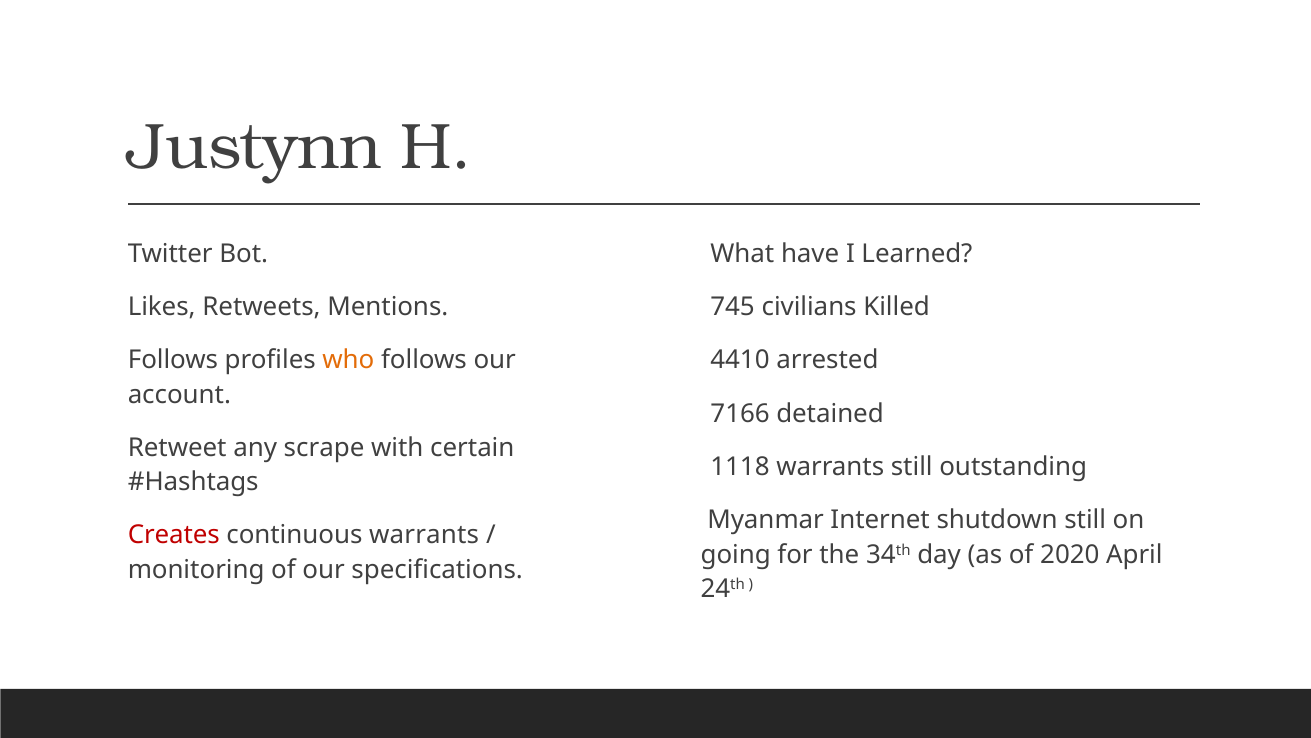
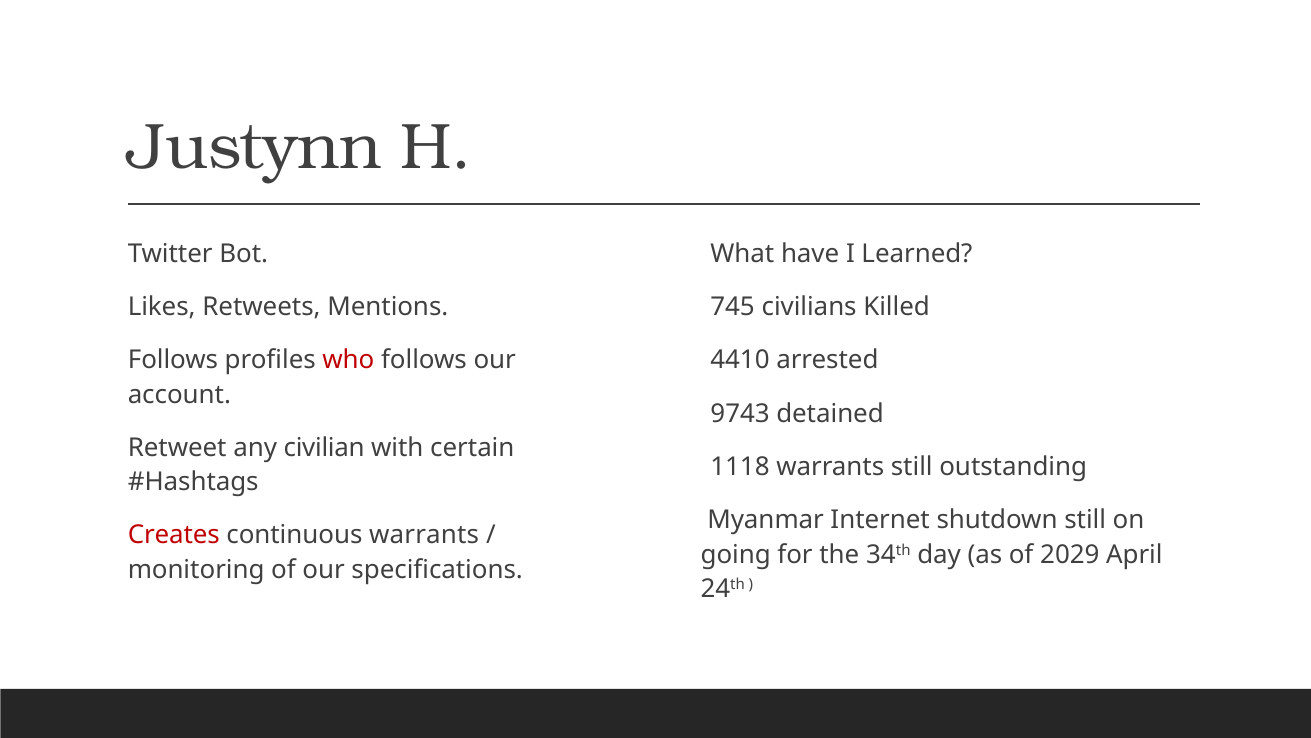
who colour: orange -> red (348, 360)
7166: 7166 -> 9743 (740, 413)
scrape: scrape -> civilian (324, 447)
2020: 2020 -> 2029 (1070, 554)
